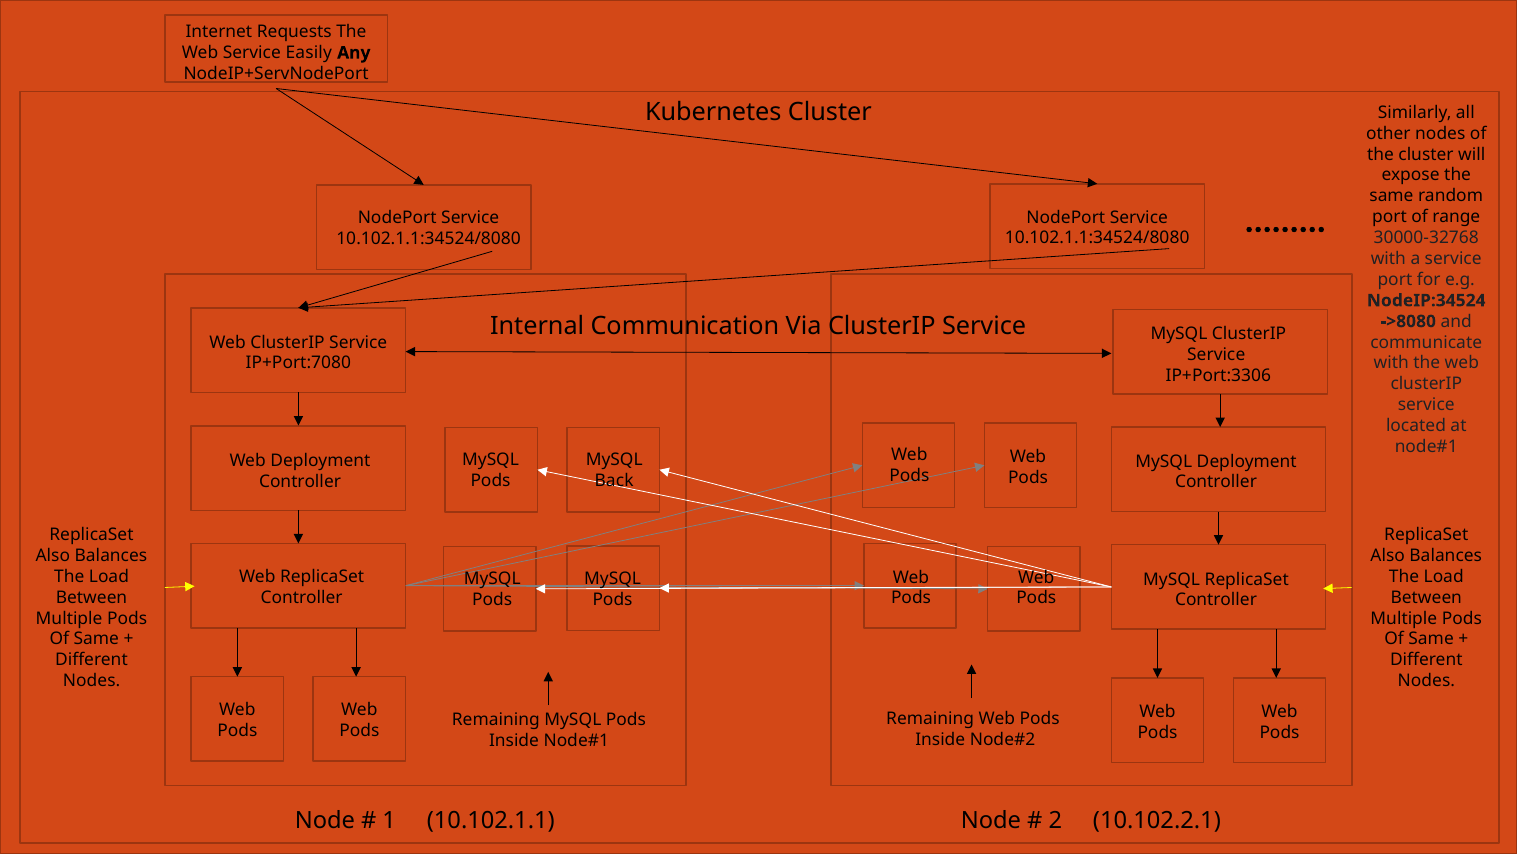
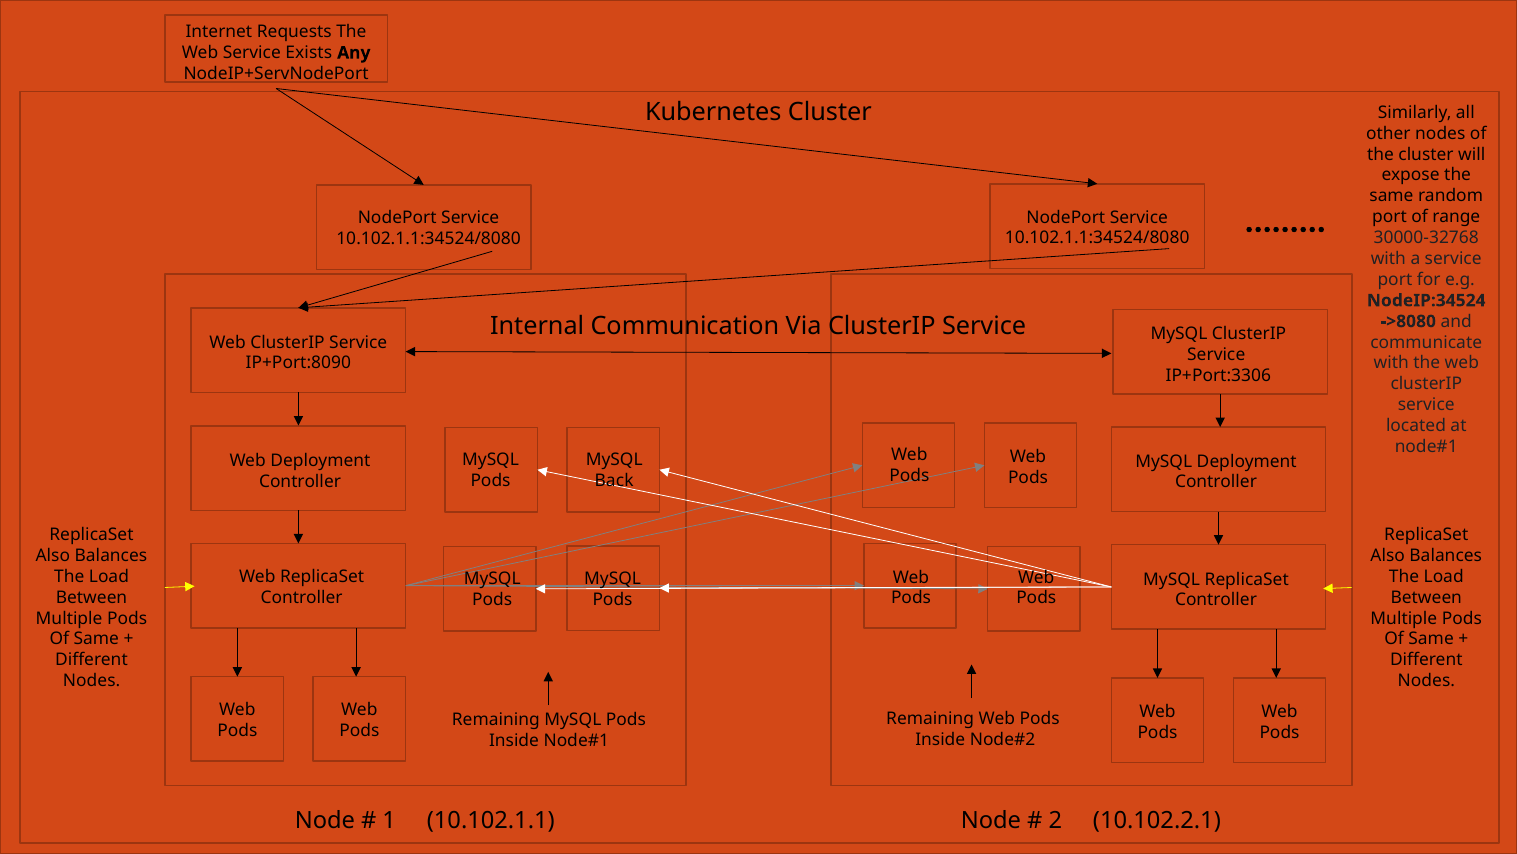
Easily: Easily -> Exists (309, 53)
IP+Port:7080: IP+Port:7080 -> IP+Port:8090 (298, 363)
